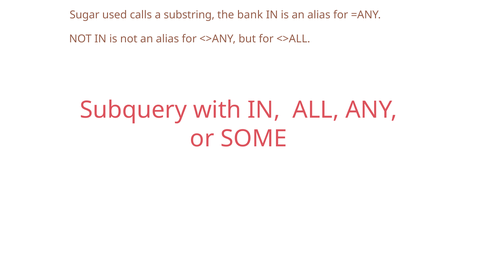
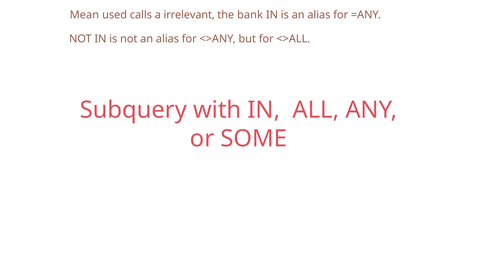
Sugar: Sugar -> Mean (84, 15)
substring: substring -> irrelevant (189, 15)
